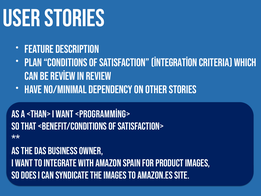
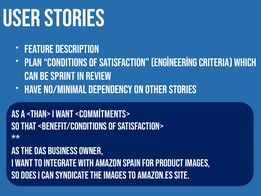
integration: integration -> engineering (174, 63)
be review: review -> sprınt (63, 76)
<programming>: <programming> -> <commitments> (103, 114)
